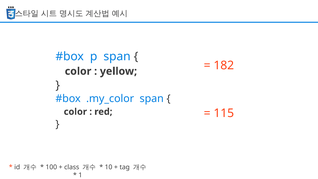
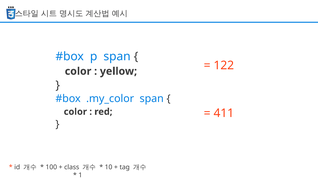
182: 182 -> 122 (224, 66)
115: 115 -> 411 (224, 113)
